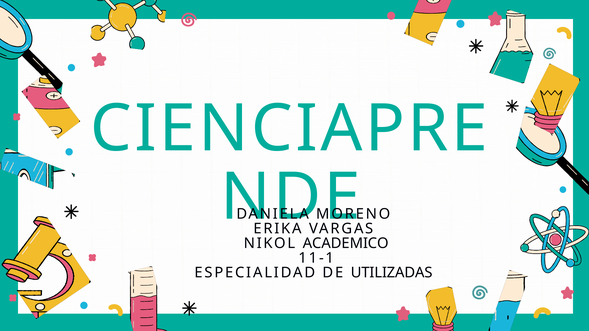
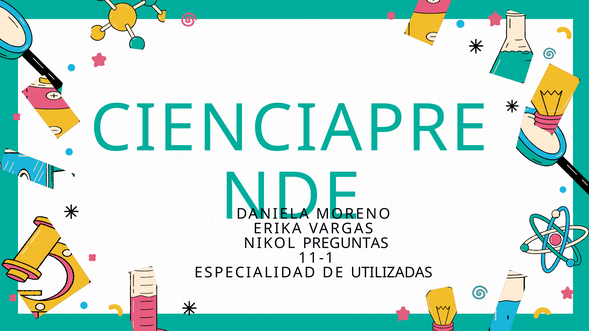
ACADEMICO: ACADEMICO -> PREGUNTAS (346, 243)
